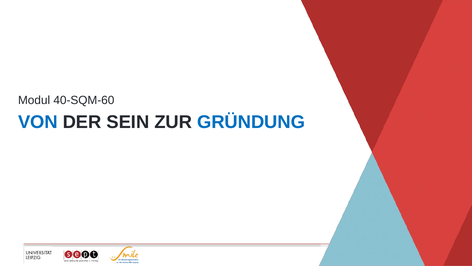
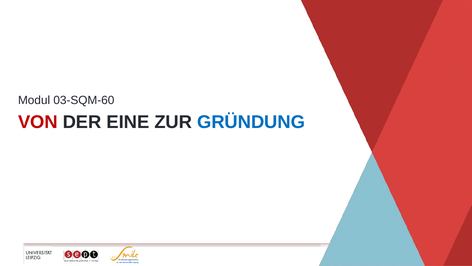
40-SQM-60: 40-SQM-60 -> 03-SQM-60 (84, 100)
VON colour: blue -> red (38, 122)
SEIN: SEIN -> EINE (128, 122)
